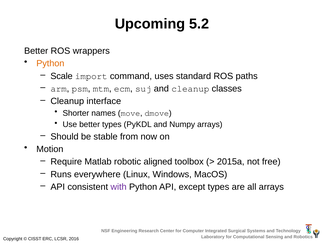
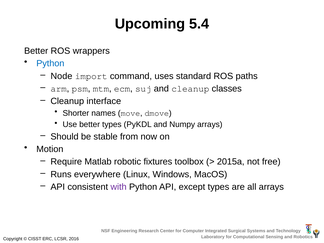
5.2: 5.2 -> 5.4 (199, 24)
Python colour: orange -> blue (50, 63)
Scale: Scale -> Node (61, 76)
aligned: aligned -> fixtures (158, 162)
